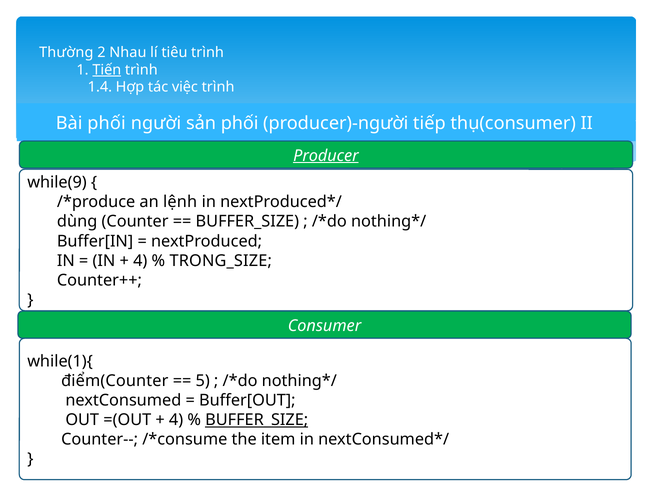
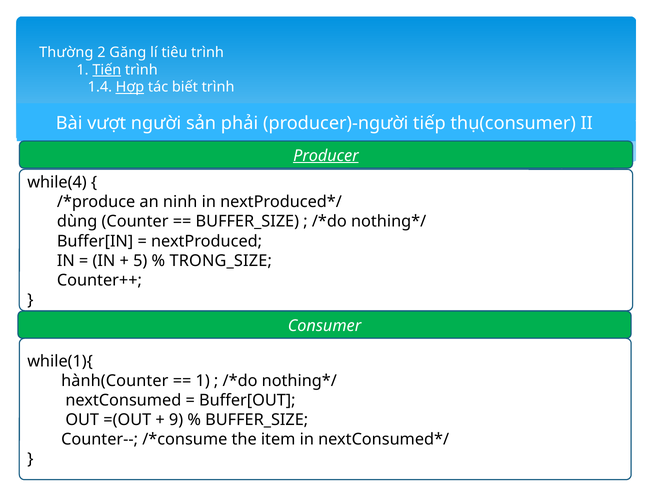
Nhau: Nhau -> Găng (128, 52)
Hợp underline: none -> present (130, 87)
việc: việc -> biết (185, 87)
Bài phối: phối -> vượt (107, 123)
sản phối: phối -> phải (240, 123)
while(9: while(9 -> while(4 (57, 182)
lệnh: lệnh -> ninh (180, 202)
4: 4 -> 5 (140, 261)
điểm(Counter: điểm(Counter -> hành(Counter (115, 381)
5: 5 -> 1 (203, 381)
4: 4 -> 9 (176, 420)
BUFFER_SIZE underline: present -> none (257, 420)
